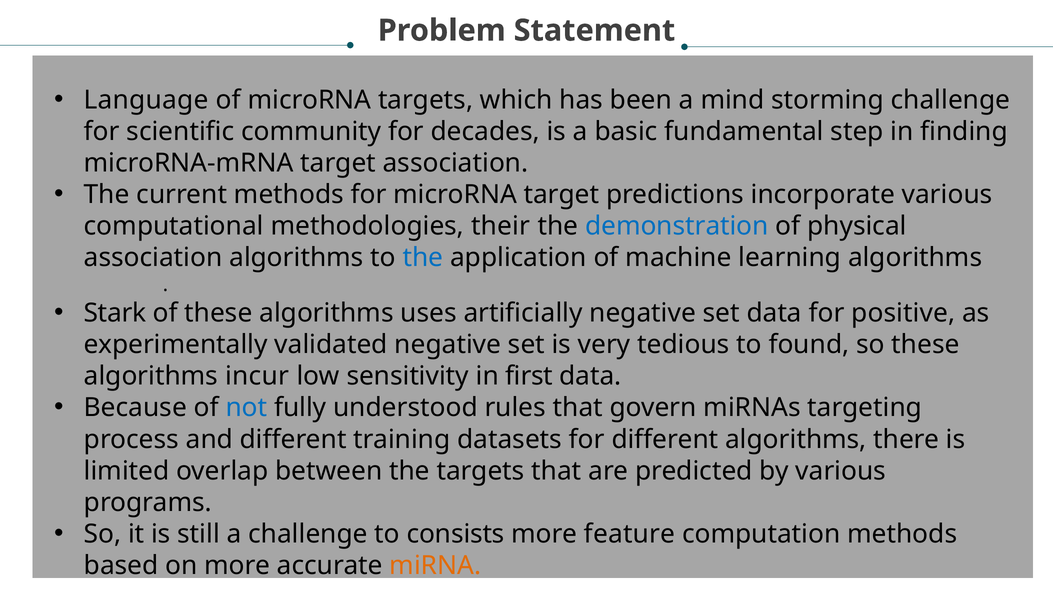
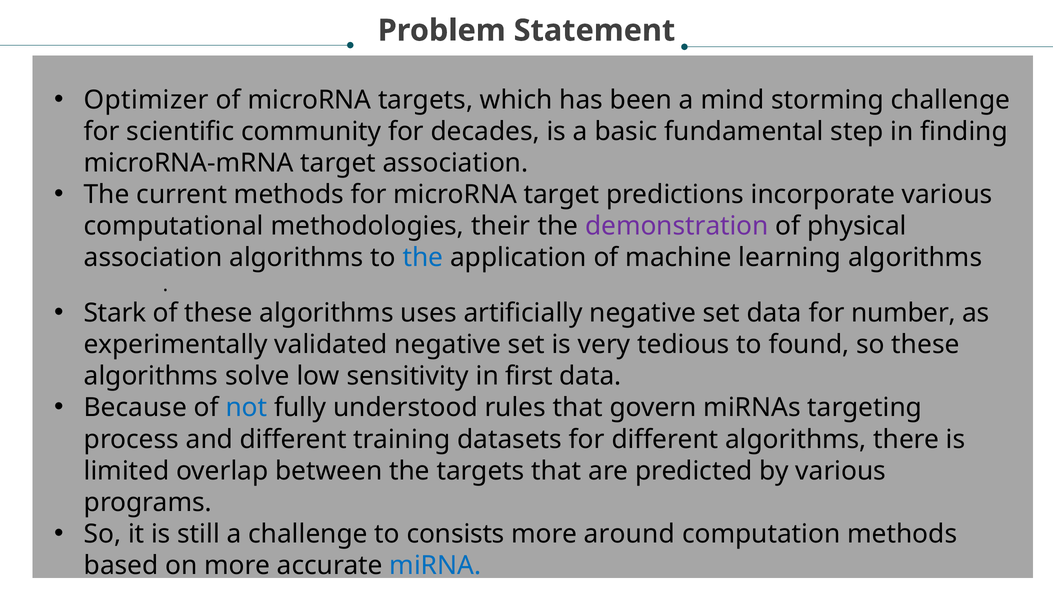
Language: Language -> Optimizer (146, 100)
demonstration colour: blue -> purple (677, 226)
positive: positive -> number (903, 313)
incur: incur -> solve (257, 376)
feature: feature -> around (629, 534)
miRNA colour: orange -> blue (435, 566)
